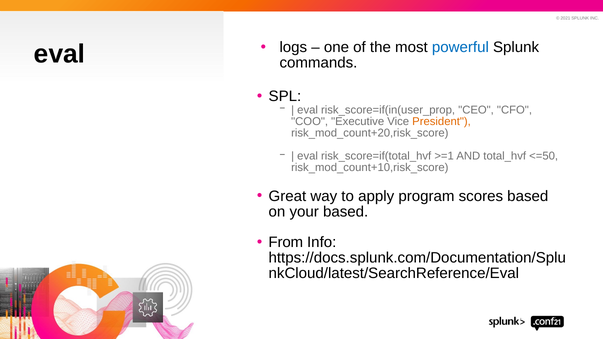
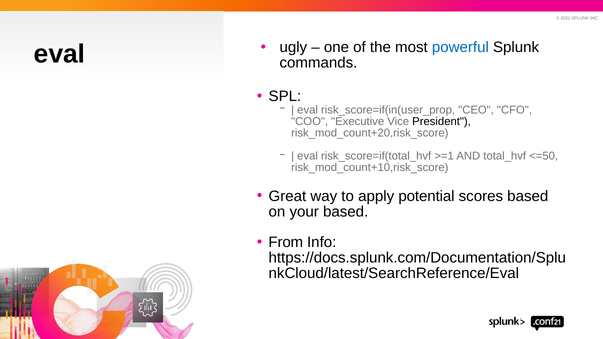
logs: logs -> ugly (293, 48)
President colour: orange -> black (442, 121)
program: program -> potential (426, 196)
